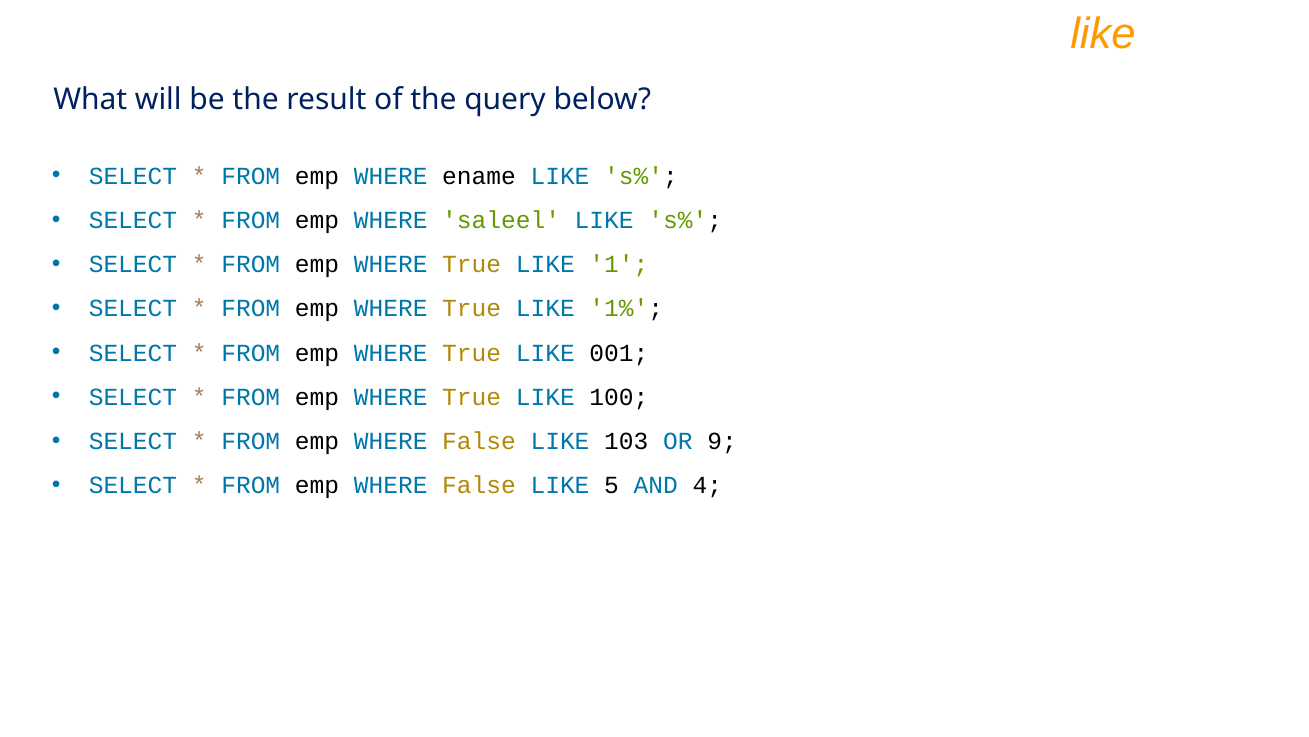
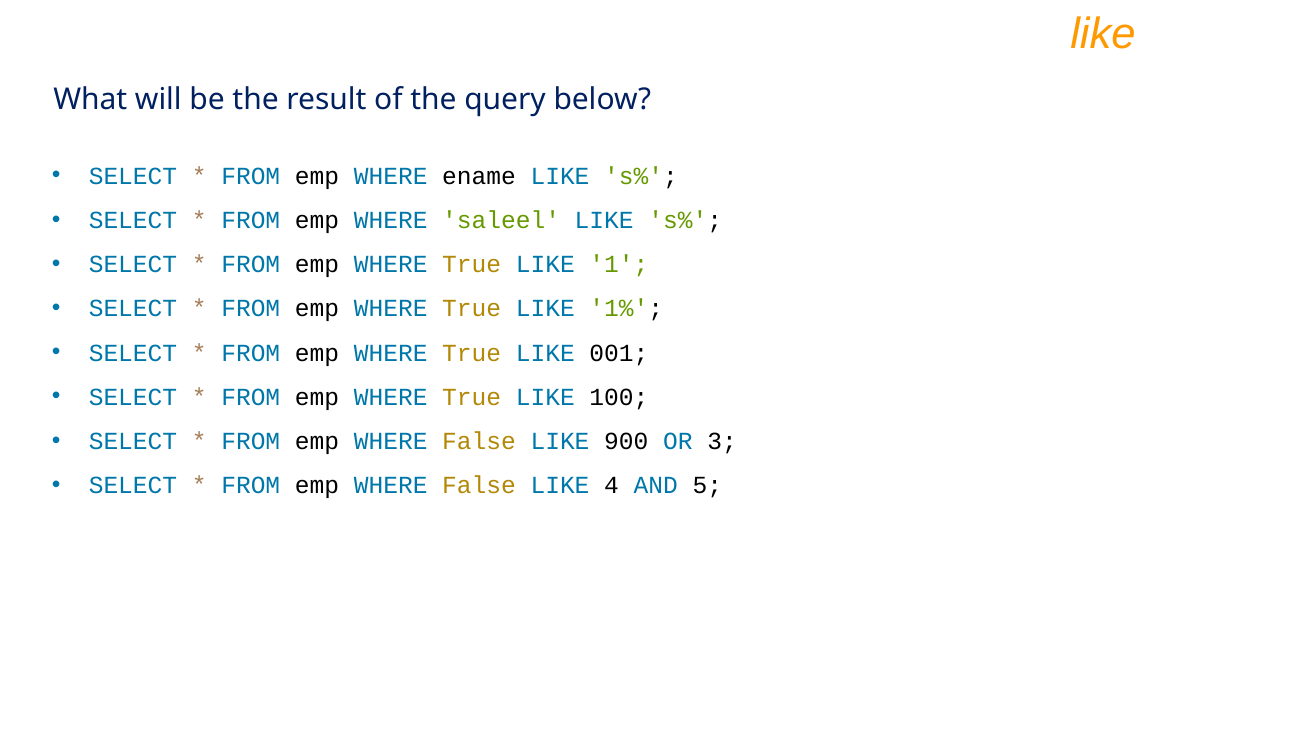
103: 103 -> 900 (626, 441)
9: 9 -> 3 (722, 441)
5: 5 -> 4 (612, 485)
4: 4 -> 5 (707, 485)
